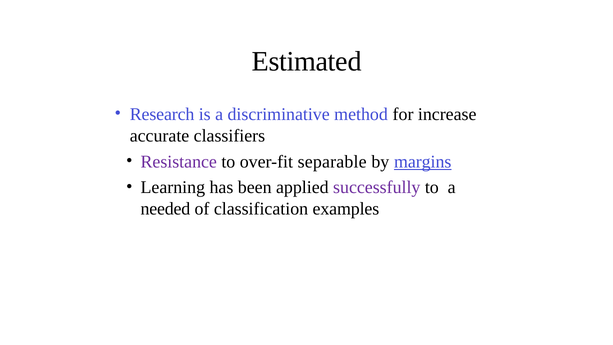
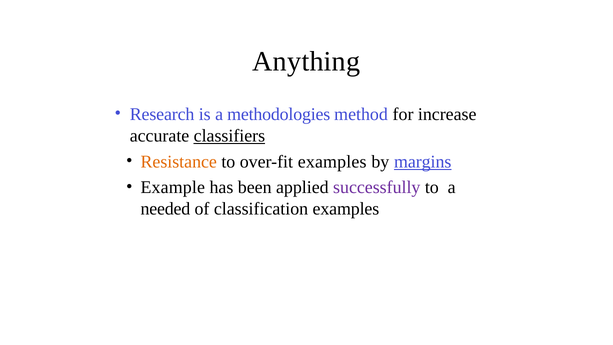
Estimated: Estimated -> Anything (306, 61)
discriminative: discriminative -> methodologies (279, 114)
classifiers underline: none -> present (229, 136)
Resistance colour: purple -> orange (179, 162)
over-fit separable: separable -> examples (332, 162)
Learning: Learning -> Example (173, 187)
